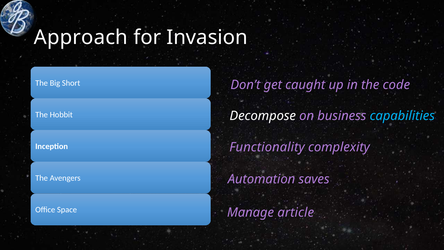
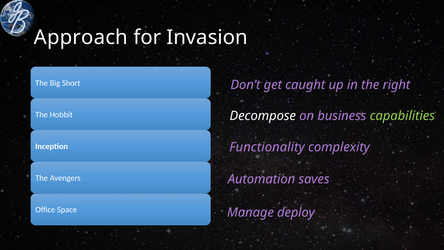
code: code -> right (396, 85)
capabilities colour: light blue -> light green (402, 116)
article: article -> deploy (296, 212)
